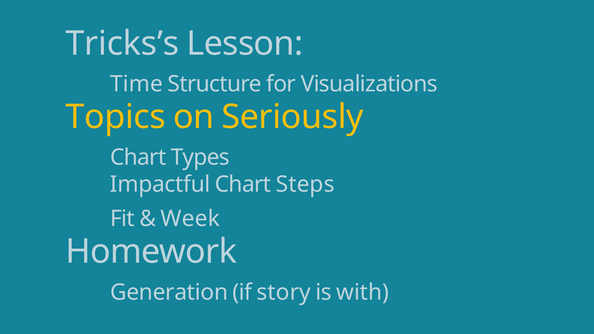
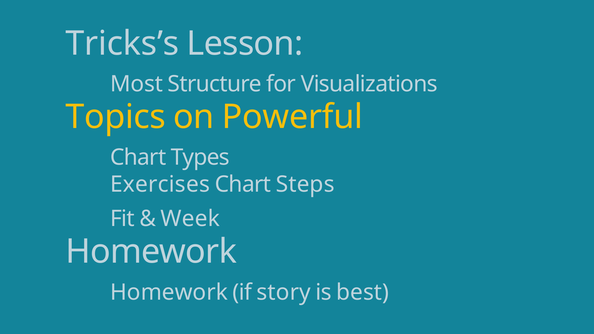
Time: Time -> Most (137, 84)
Seriously: Seriously -> Powerful (292, 117)
Impactful: Impactful -> Exercises (160, 185)
Generation: Generation -> Homework (169, 292)
with: with -> best (363, 292)
